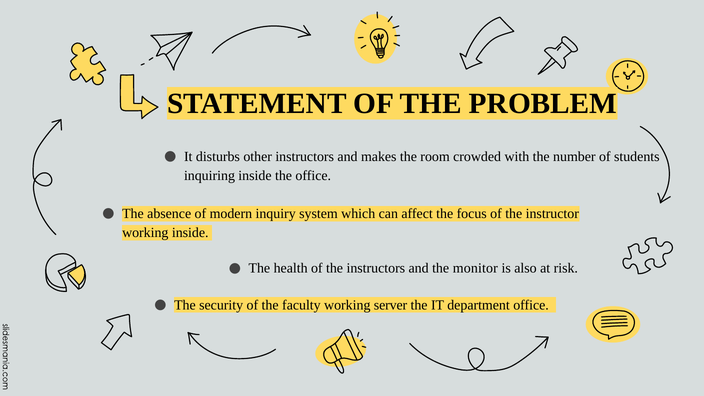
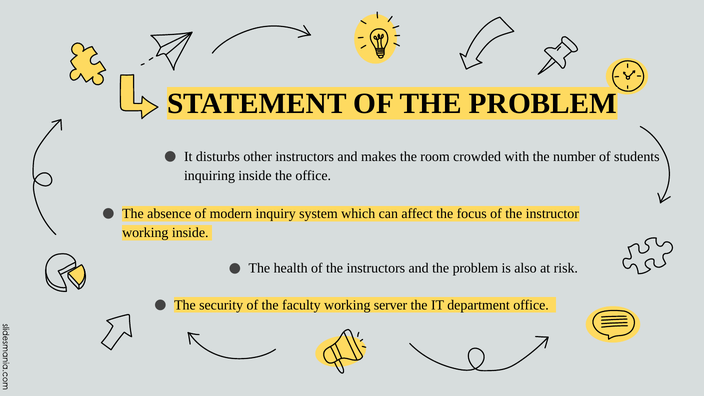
and the monitor: monitor -> problem (475, 268)
